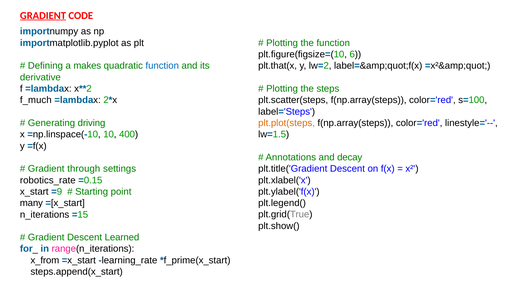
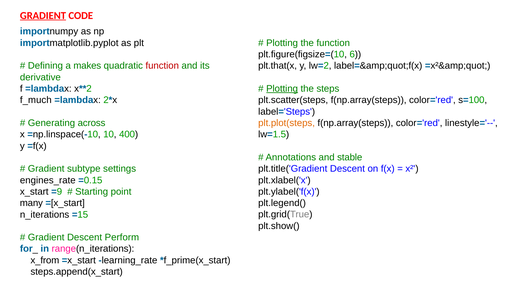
function colour: blue -> red (162, 66)
Plotting underline: none -> present (282, 89)
driving: driving -> across (92, 123)
decay: decay -> stable (350, 157)
through: through -> subtype (84, 169)
robotics_rate: robotics_rate -> engines_rate (48, 180)
Learned: Learned -> Perform (122, 238)
